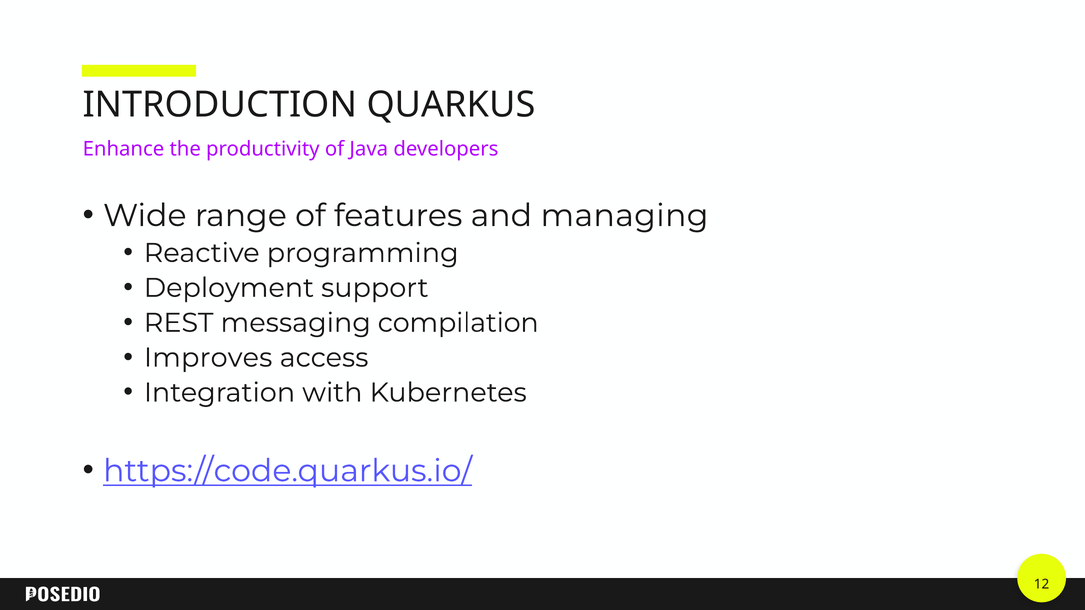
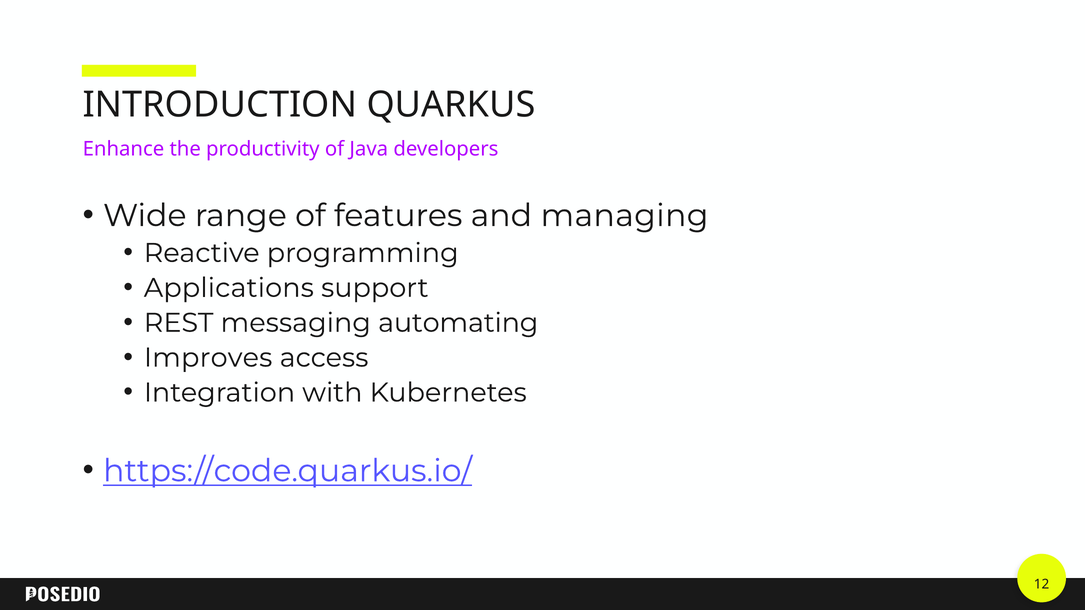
Deployment: Deployment -> Applications (229, 288)
compilation: compilation -> automating (458, 323)
